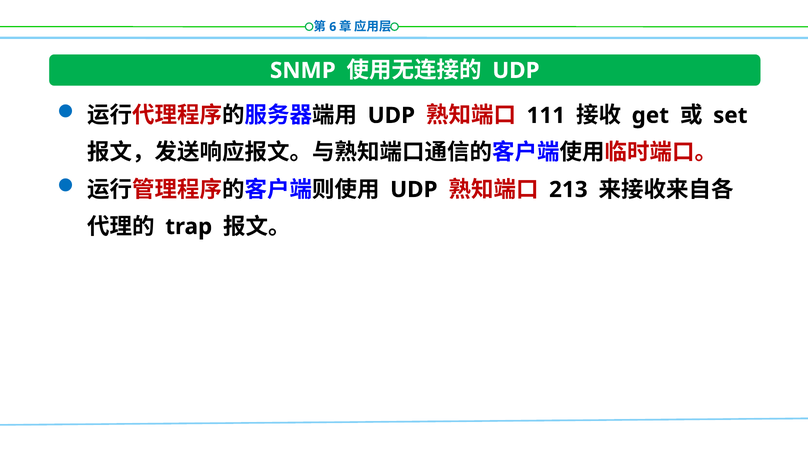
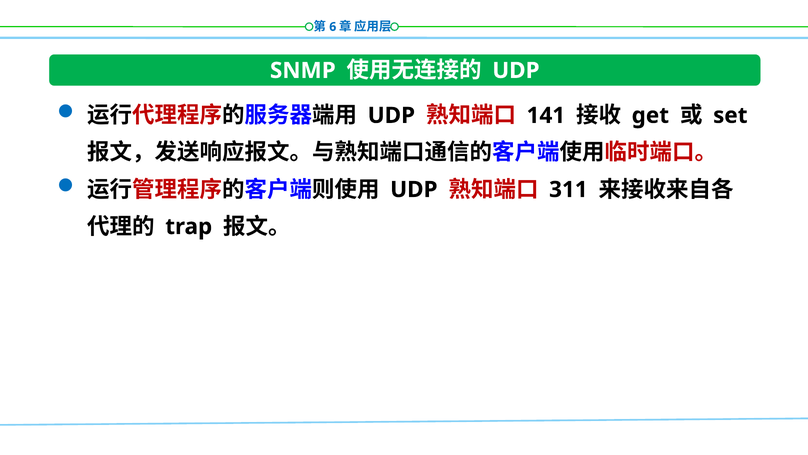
111: 111 -> 141 (546, 115)
213: 213 -> 311 (568, 189)
